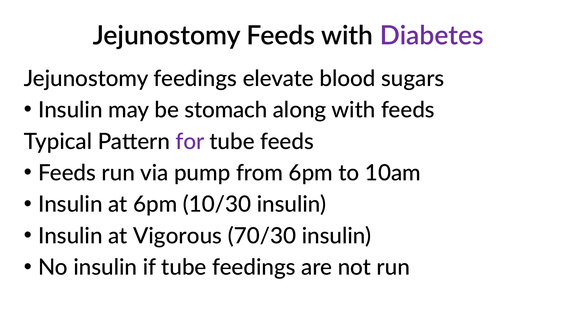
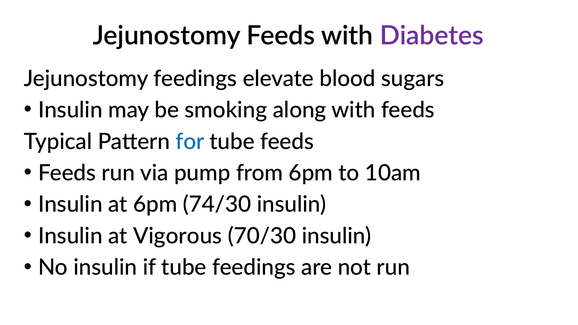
stomach: stomach -> smoking (226, 110)
for colour: purple -> blue (190, 142)
10/30: 10/30 -> 74/30 (217, 205)
